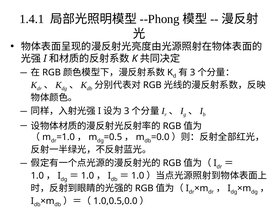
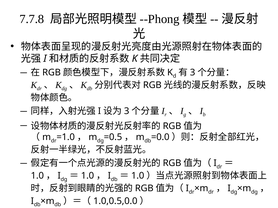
1.4.1: 1.4.1 -> 7.7.8 (32, 19)
